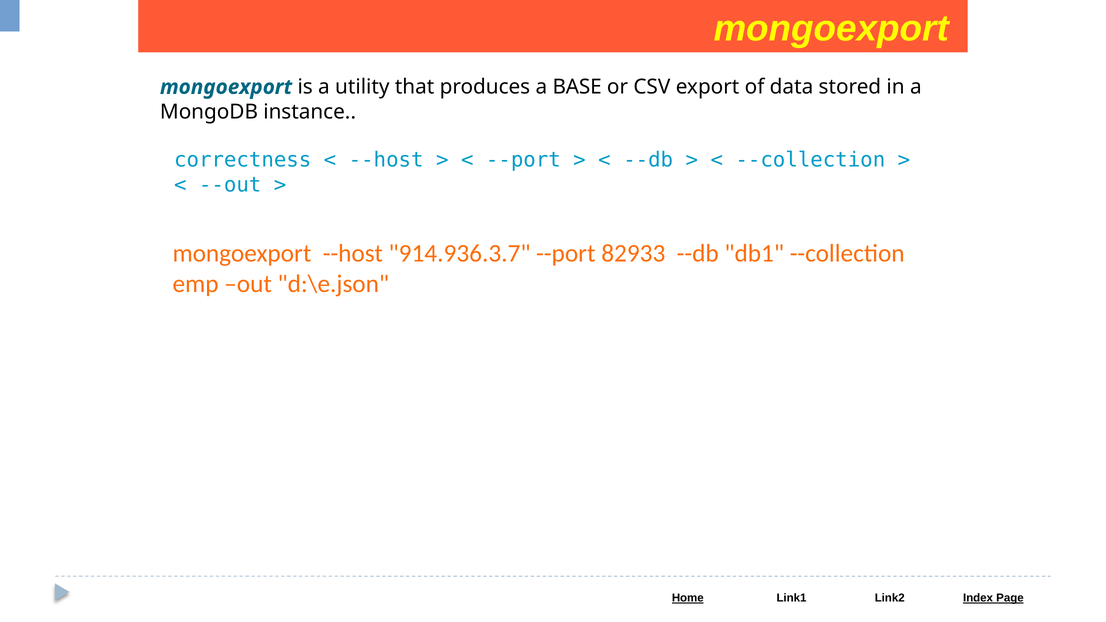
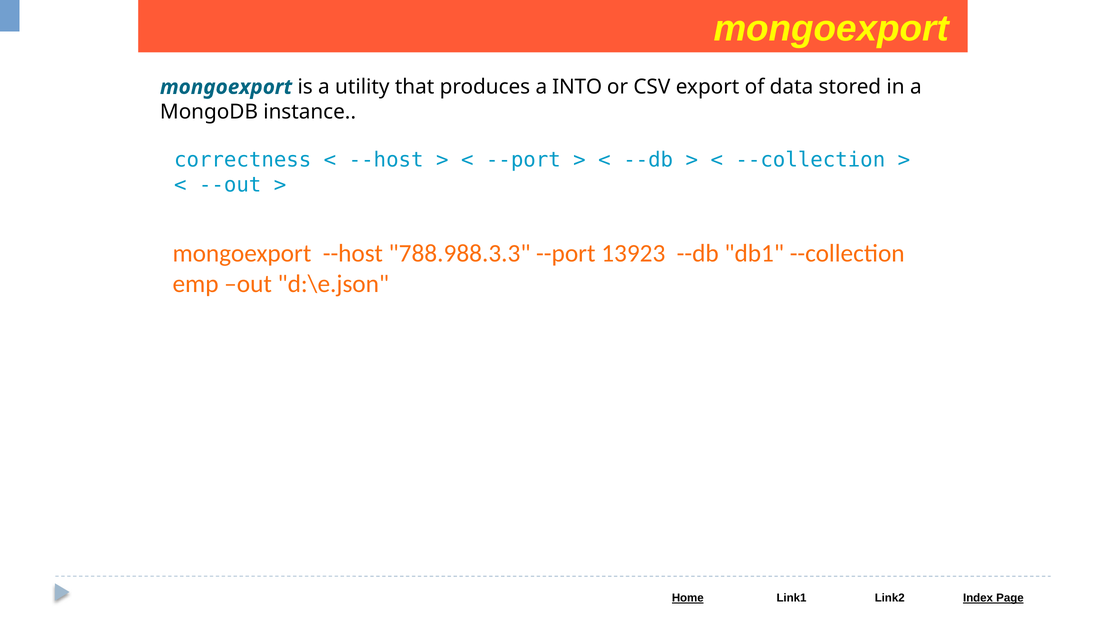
BASE: BASE -> INTO (577, 87)
914.936.3.7: 914.936.3.7 -> 788.988.3.3 (460, 253)
82933: 82933 -> 13923 (633, 253)
